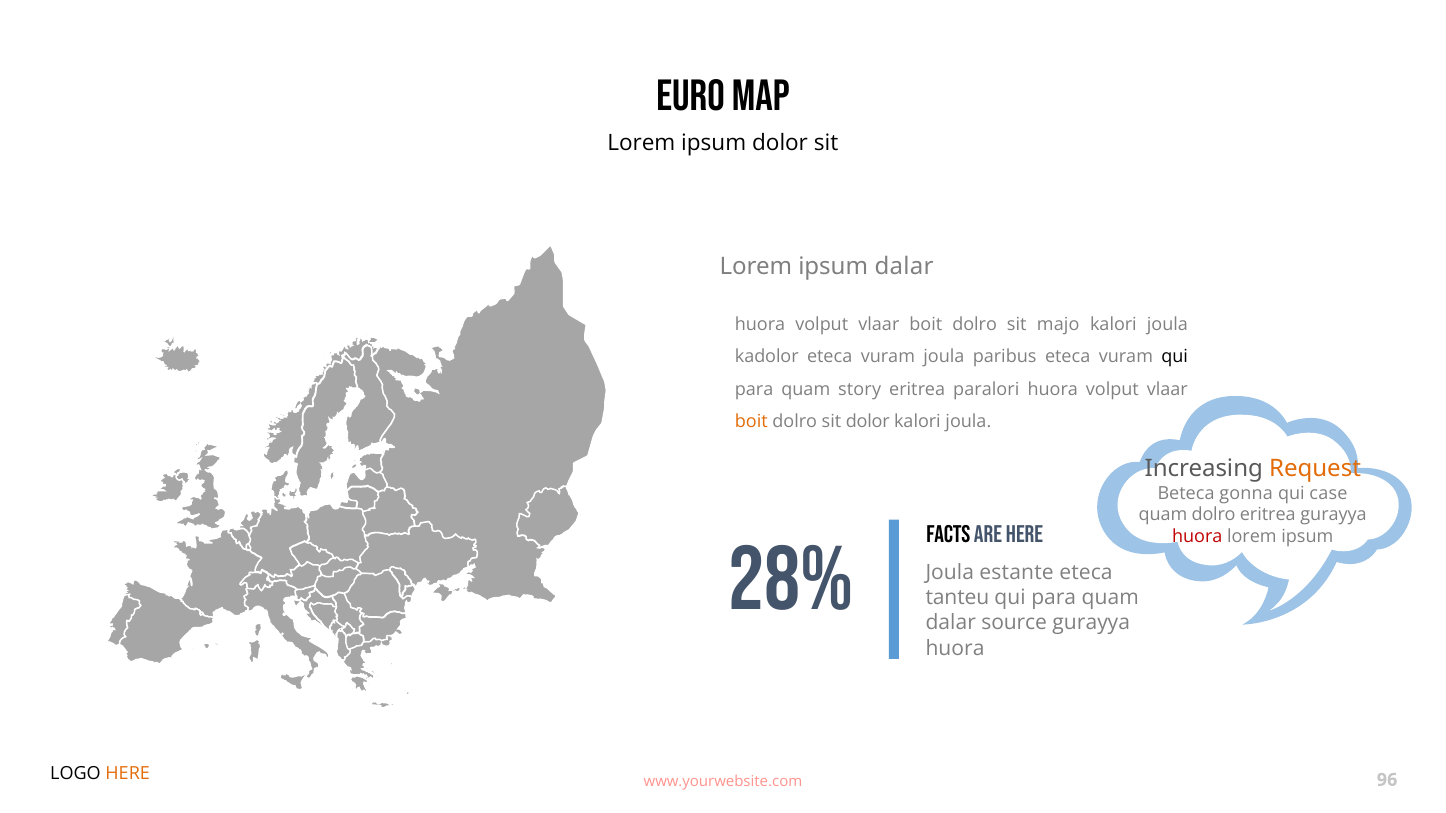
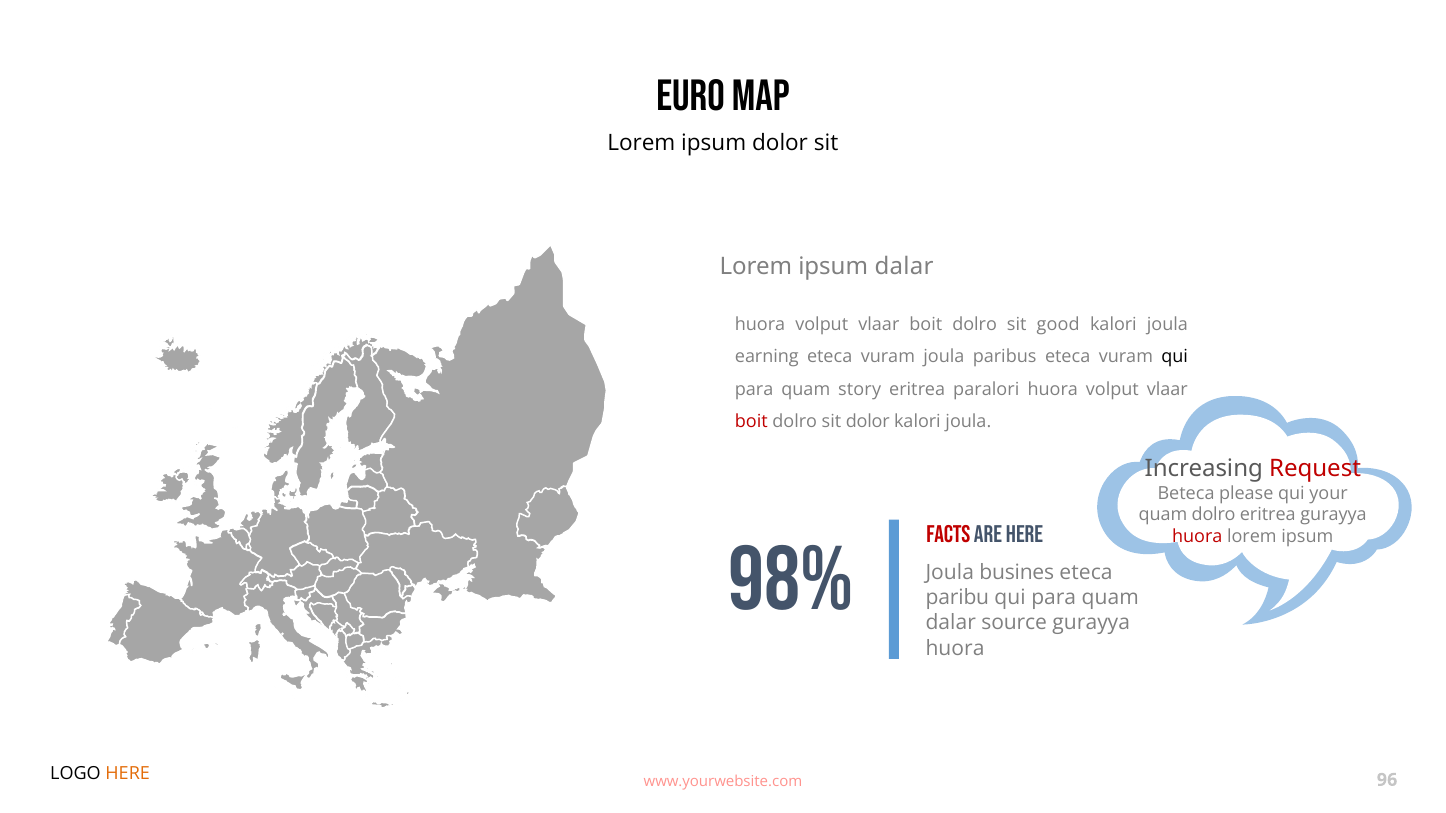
majo: majo -> good (1058, 324)
kadolor: kadolor -> earning (767, 357)
boit colour: orange -> red (751, 422)
Request colour: orange -> red (1315, 468)
gonna: gonna -> please (1246, 493)
case: case -> your (1329, 493)
Facts colour: black -> red (948, 535)
28%: 28% -> 98% (791, 580)
estante: estante -> busines (1017, 573)
tanteu: tanteu -> paribu (957, 598)
